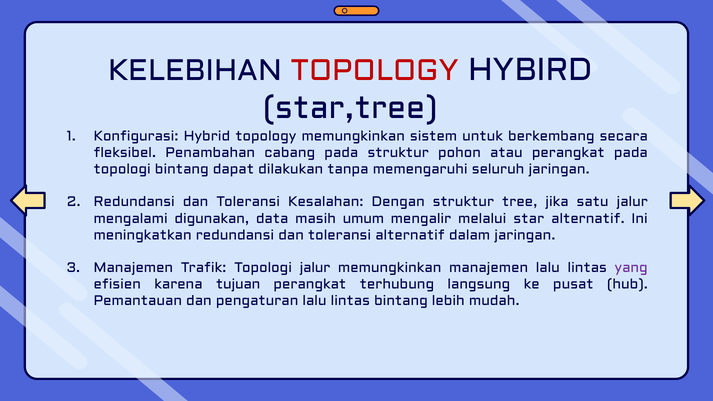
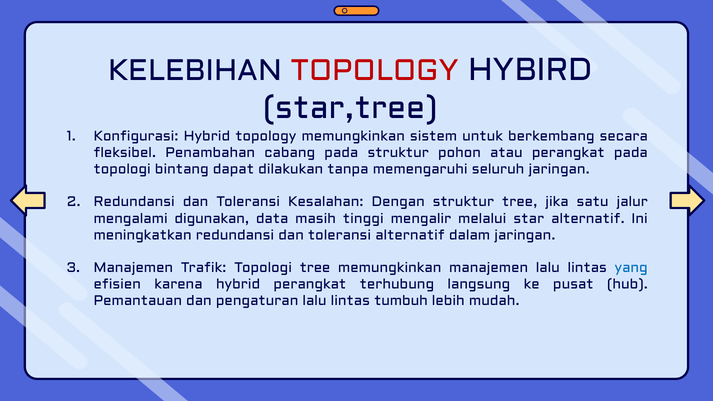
umum: umum -> tinggi (363, 219)
Topologi jalur: jalur -> tree (315, 268)
yang colour: purple -> blue (631, 268)
karena tujuan: tujuan -> hybrid (238, 284)
lintas bintang: bintang -> tumbuh (401, 301)
